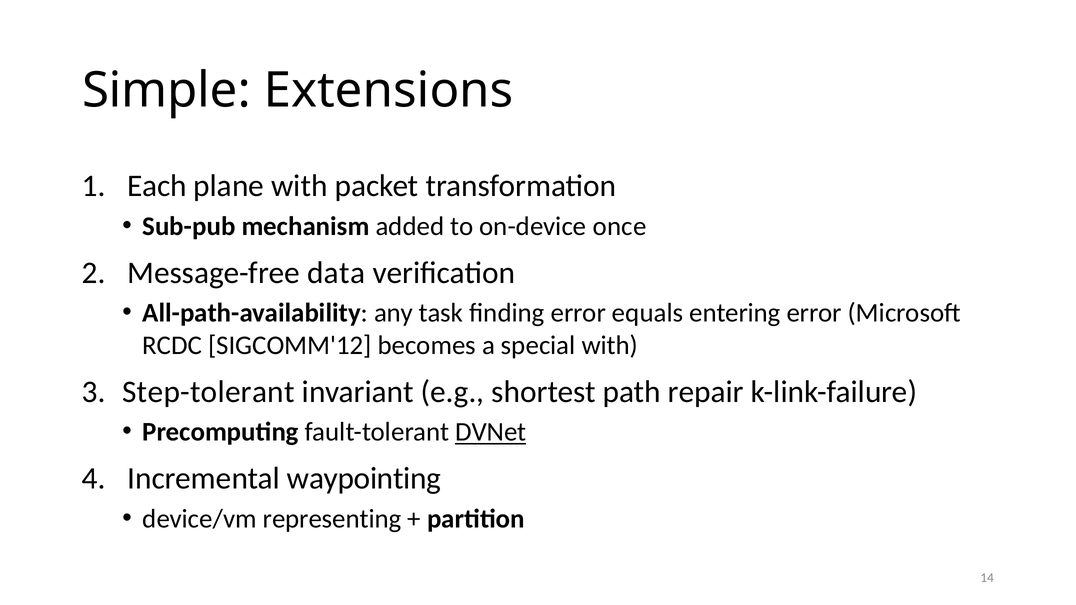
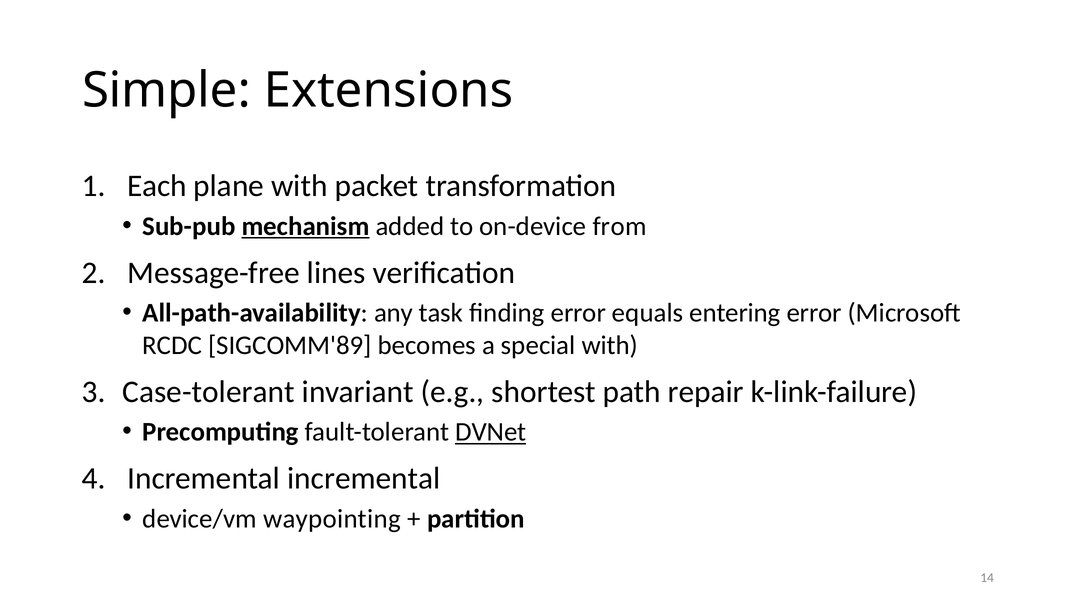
mechanism underline: none -> present (306, 226)
once: once -> from (620, 226)
data: data -> lines (336, 273)
SIGCOMM'12: SIGCOMM'12 -> SIGCOMM'89 (290, 345)
Step-tolerant: Step-tolerant -> Case-tolerant (209, 392)
Incremental waypointing: waypointing -> incremental (364, 479)
representing: representing -> waypointing (332, 519)
